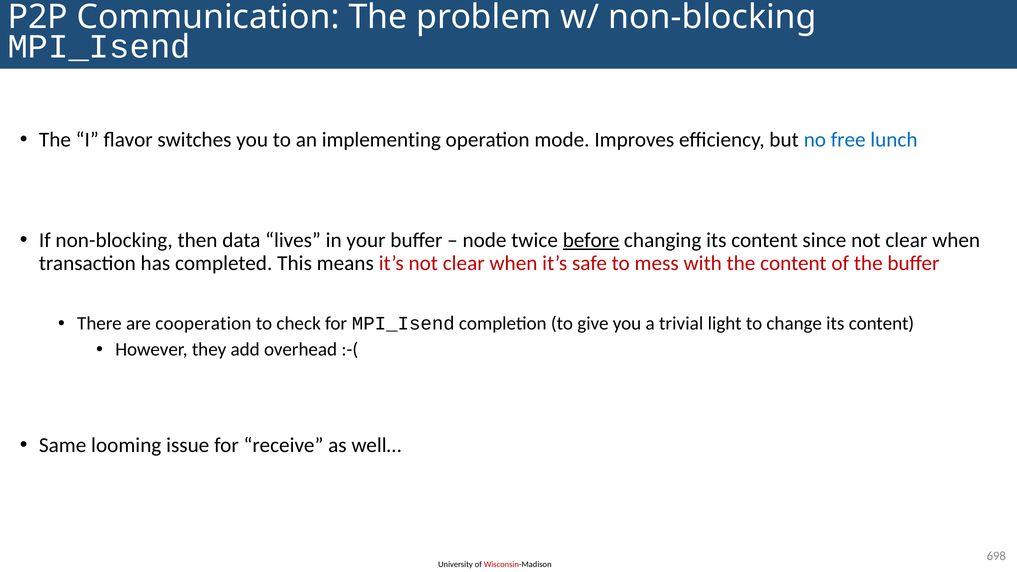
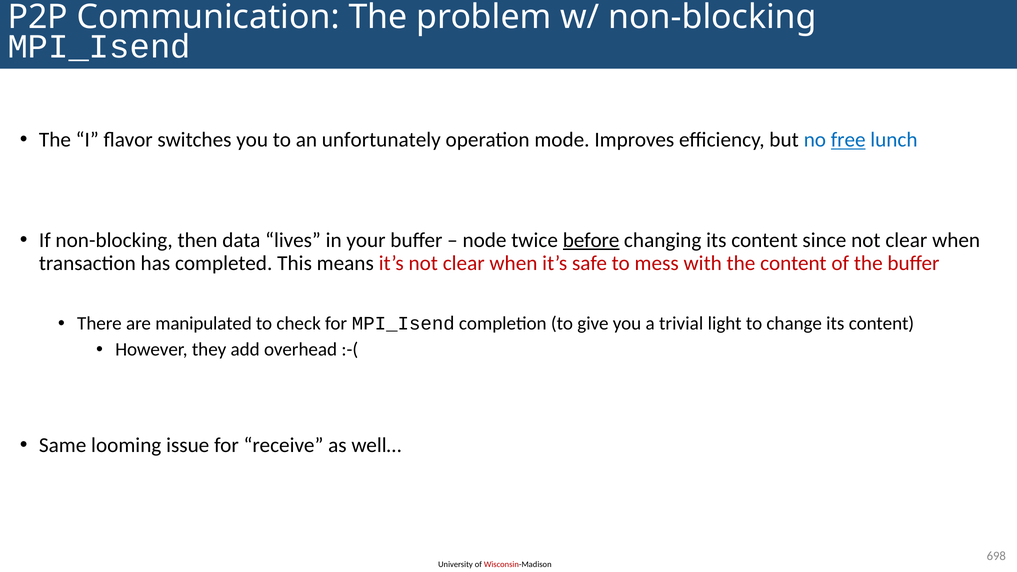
implementing: implementing -> unfortunately (381, 140)
free underline: none -> present (848, 140)
cooperation: cooperation -> manipulated (204, 324)
